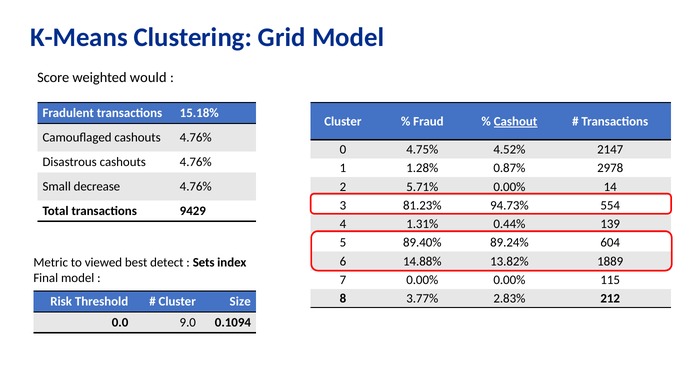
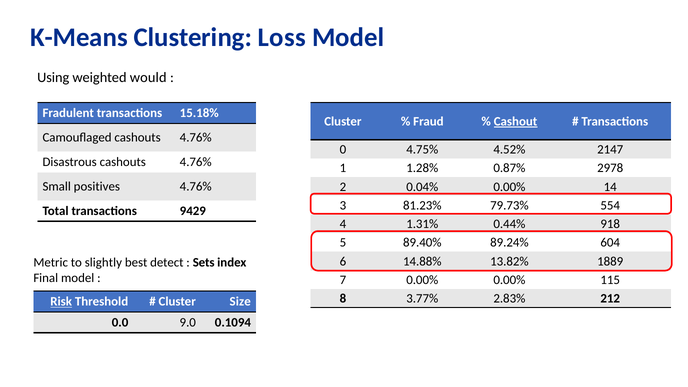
Grid: Grid -> Loss (282, 37)
Score: Score -> Using (53, 78)
decrease: decrease -> positives (97, 187)
5.71%: 5.71% -> 0.04% (422, 187)
94.73%: 94.73% -> 79.73% (509, 205)
139: 139 -> 918 (610, 224)
viewed: viewed -> slightly (103, 263)
Risk underline: none -> present (61, 302)
